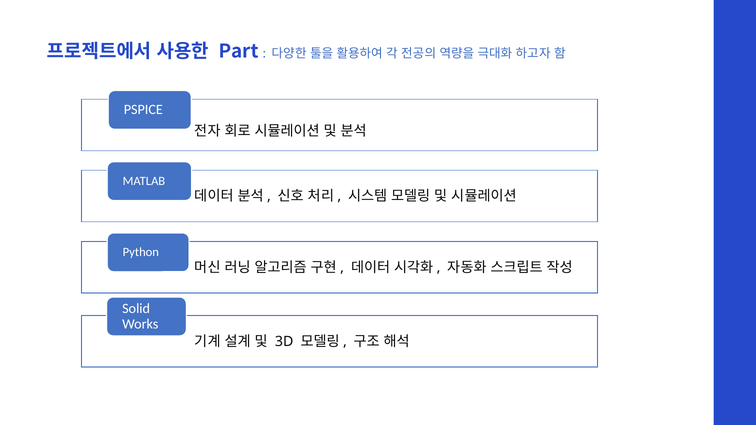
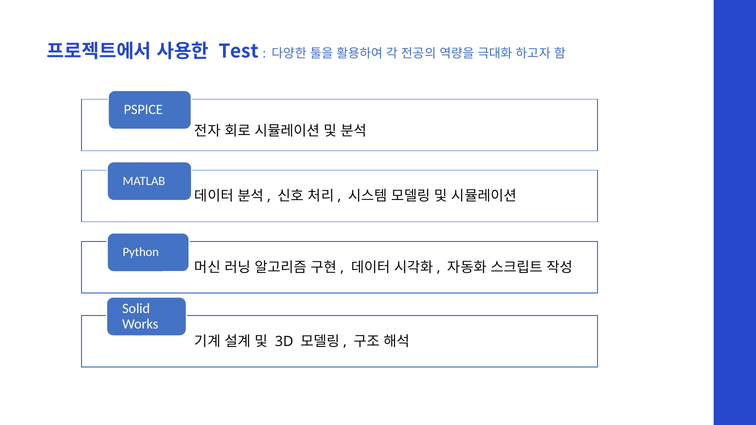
Part: Part -> Test (239, 52)
